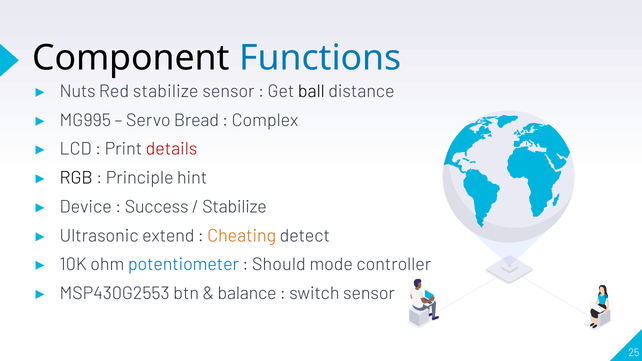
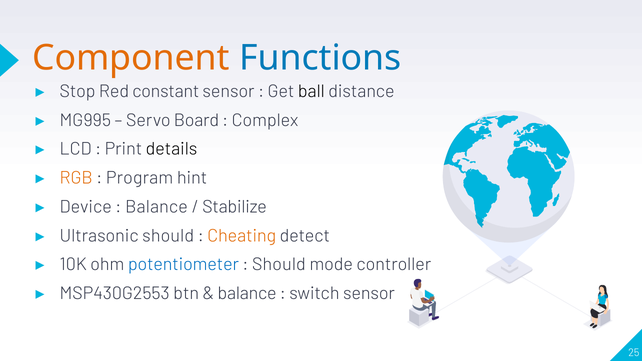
Component colour: black -> orange (131, 58)
Nuts: Nuts -> Stop (78, 91)
Red stabilize: stabilize -> constant (166, 91)
Bread: Bread -> Board (196, 120)
details colour: red -> black (172, 149)
RGB colour: black -> orange (76, 178)
Principle: Principle -> Program (140, 178)
Success: Success -> Balance (156, 207)
Ultrasonic extend: extend -> should (168, 236)
